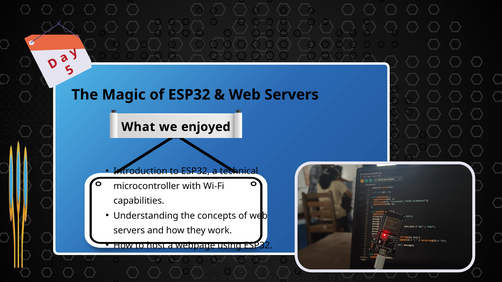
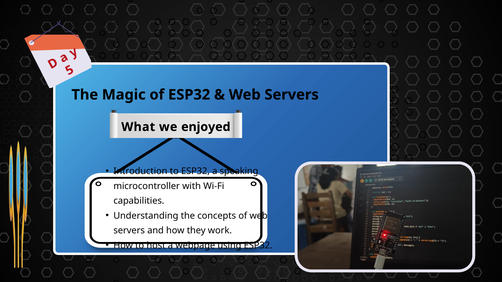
technical: technical -> speaking (239, 171)
